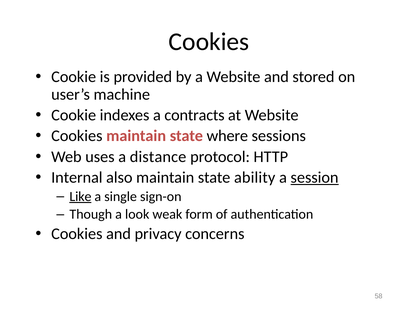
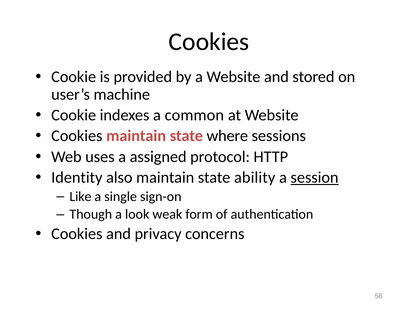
contracts: contracts -> common (194, 115)
distance: distance -> assigned (158, 157)
Internal: Internal -> Identity (77, 178)
Like underline: present -> none (80, 197)
